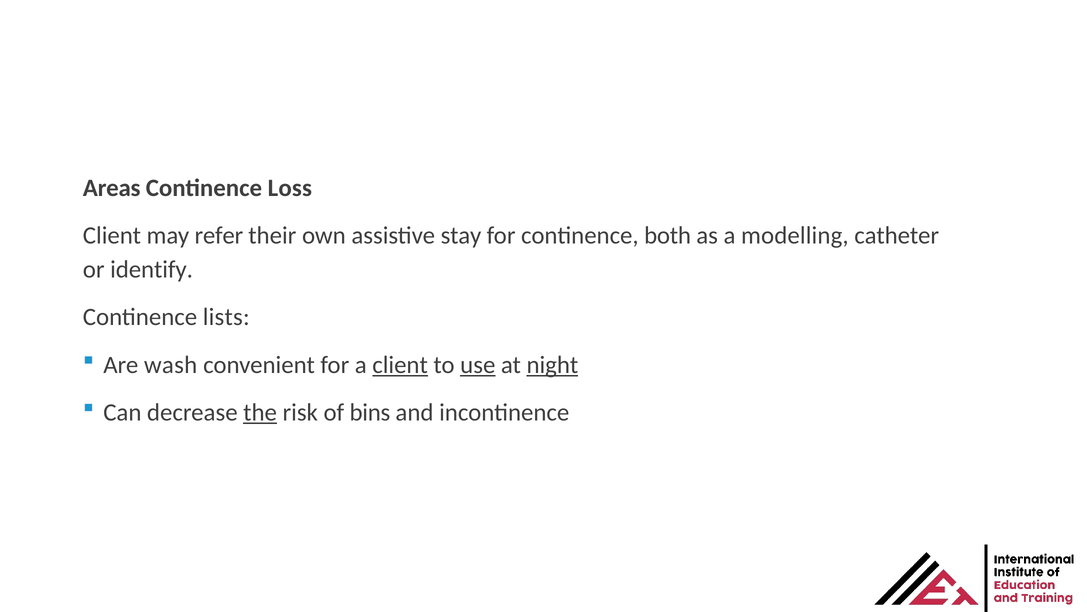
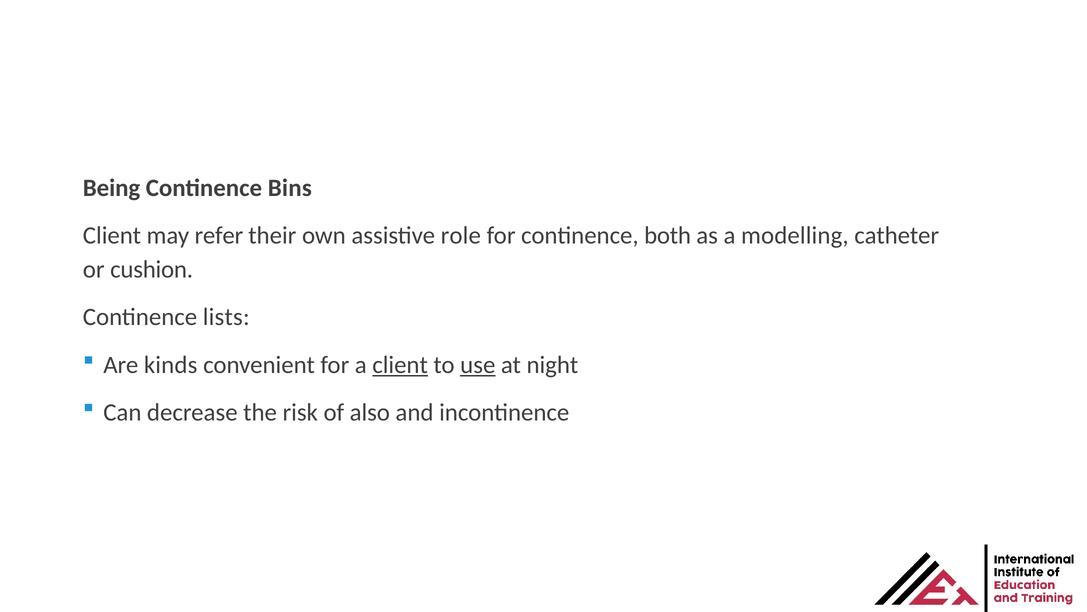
Areas: Areas -> Being (112, 188)
Loss: Loss -> Bins (290, 188)
stay: stay -> role (461, 235)
identify: identify -> cushion (152, 269)
wash: wash -> kinds (171, 365)
night underline: present -> none (552, 365)
the underline: present -> none (260, 412)
bins: bins -> also (370, 412)
